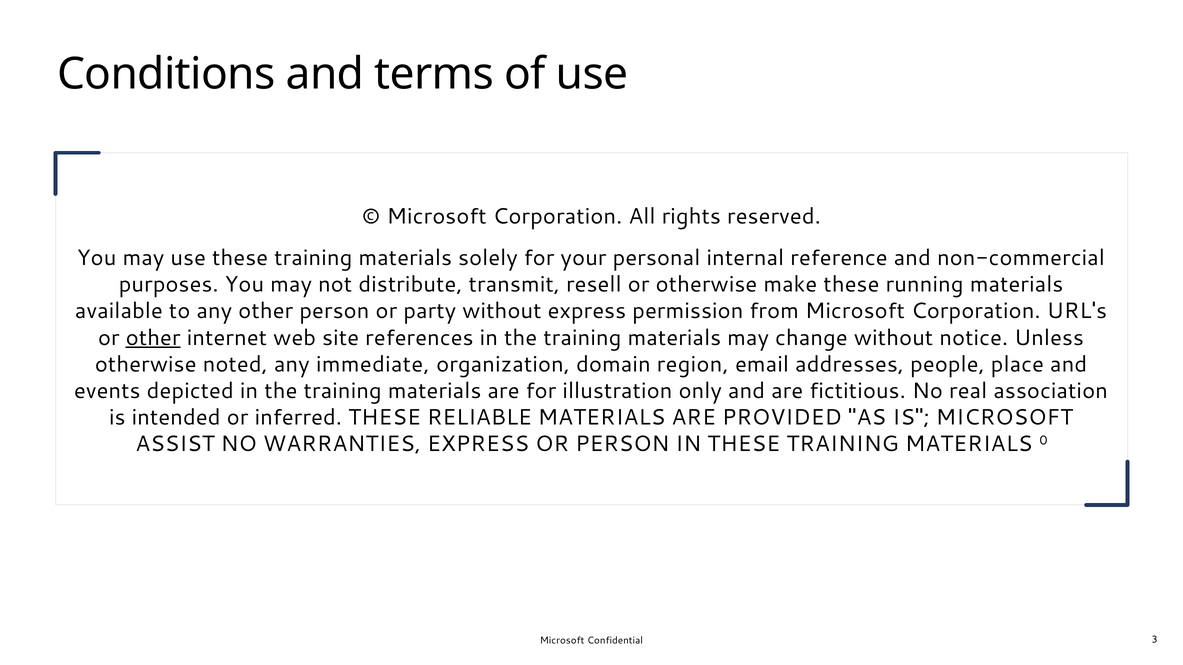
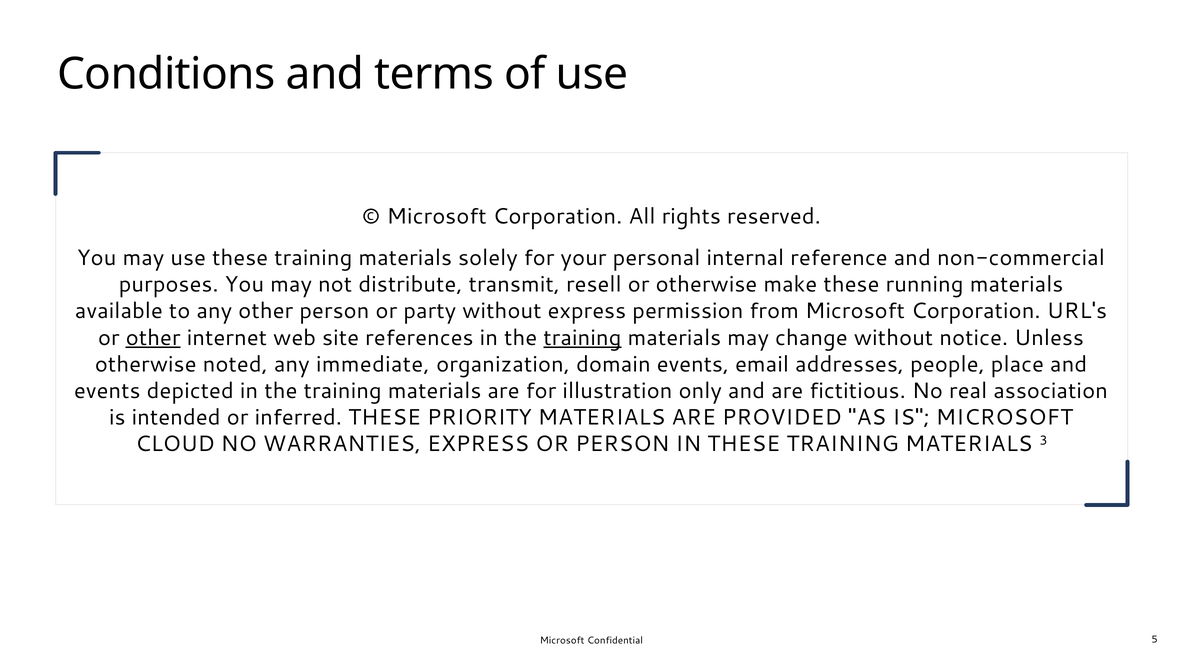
training underline: none -> present (582, 338)
domain region: region -> events (693, 365)
RELIABLE: RELIABLE -> PRIORITY (479, 418)
ASSIST: ASSIST -> CLOUD (175, 444)
0: 0 -> 3 (1044, 441)
3: 3 -> 5 (1155, 640)
